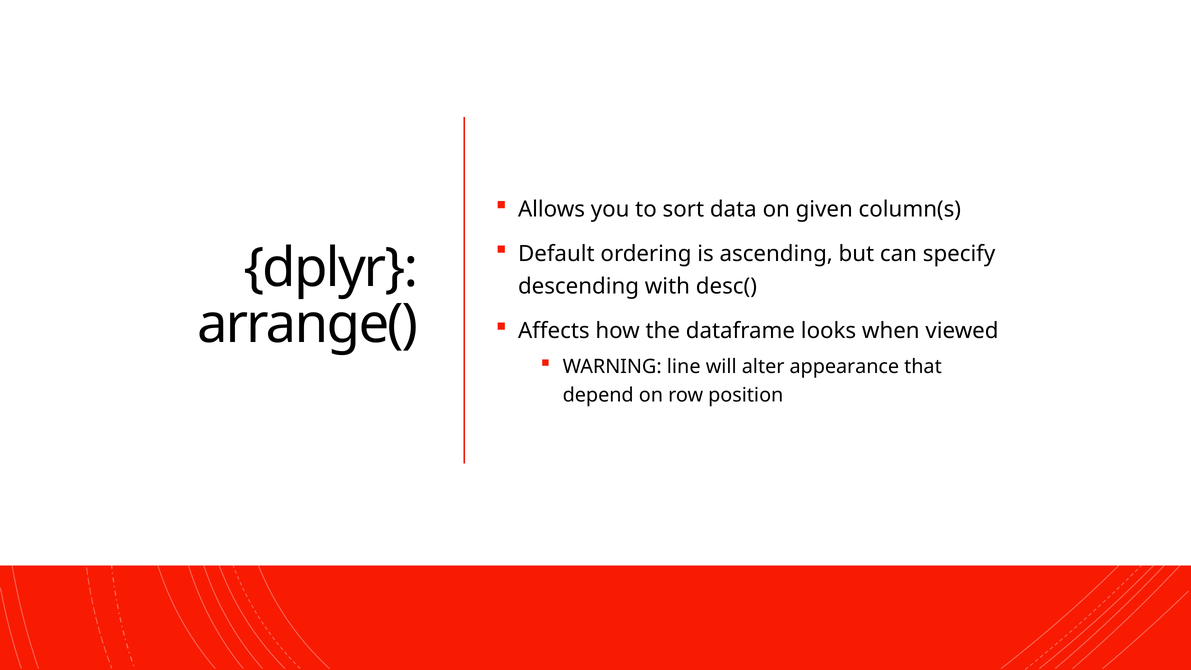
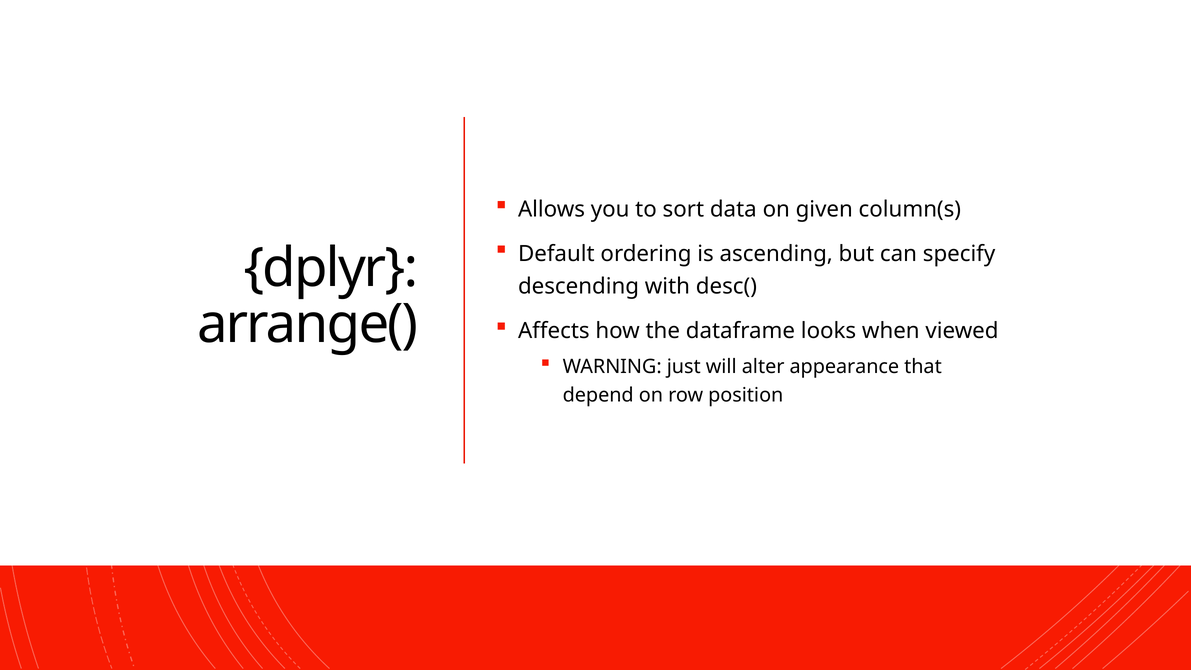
line: line -> just (684, 367)
